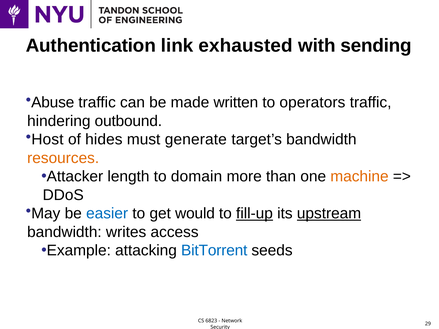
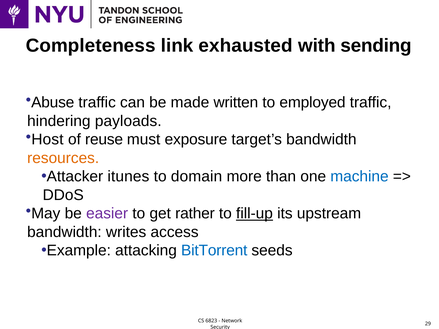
Authentication: Authentication -> Completeness (91, 46)
operators: operators -> employed (313, 103)
outbound: outbound -> payloads (128, 121)
hides: hides -> reuse (104, 140)
generate: generate -> exposure (196, 140)
length: length -> itunes (128, 177)
machine colour: orange -> blue (359, 177)
easier colour: blue -> purple (107, 214)
would: would -> rather (195, 214)
upstream underline: present -> none (329, 214)
